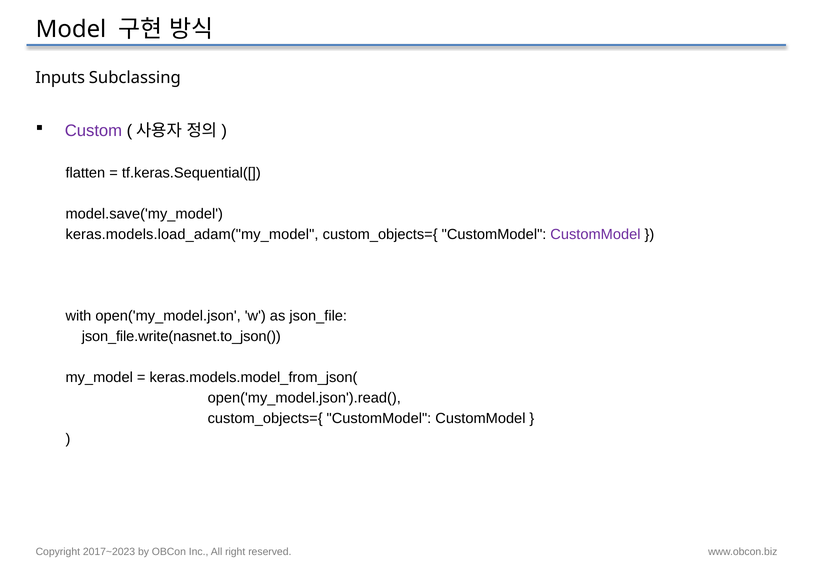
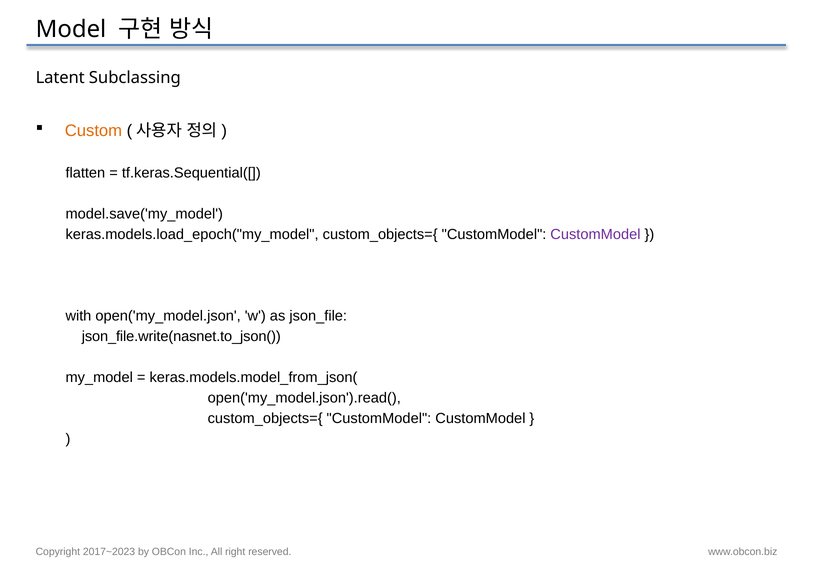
Inputs: Inputs -> Latent (60, 78)
Custom colour: purple -> orange (93, 131)
keras.models.load_adam("my_model: keras.models.load_adam("my_model -> keras.models.load_epoch("my_model (192, 234)
